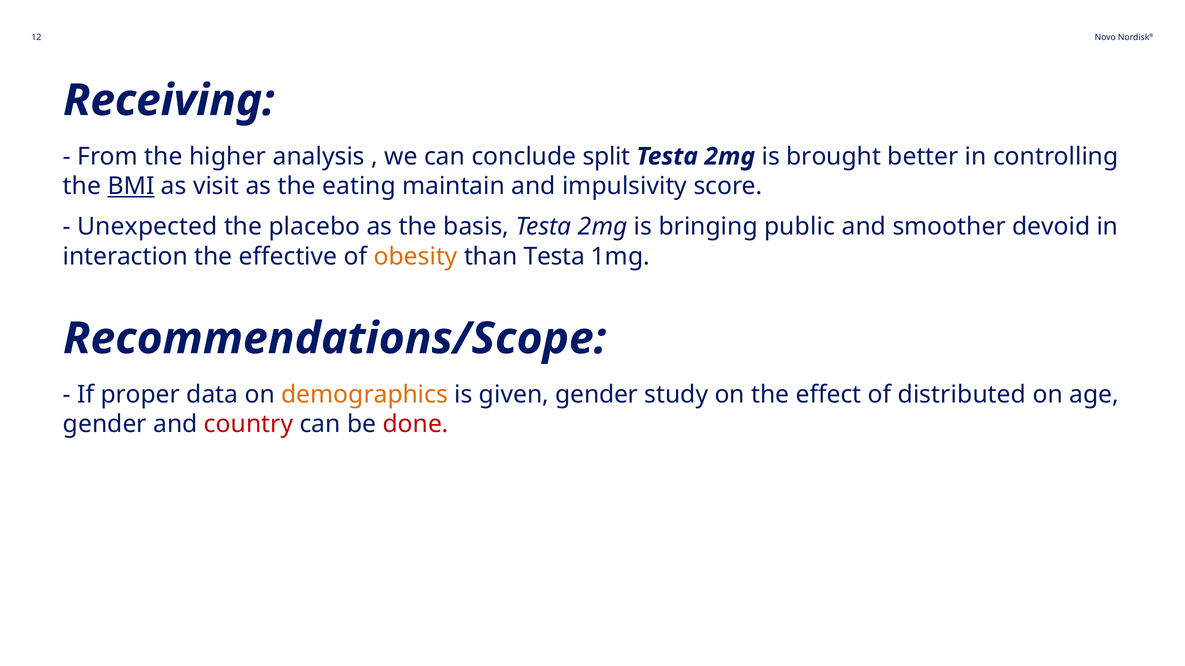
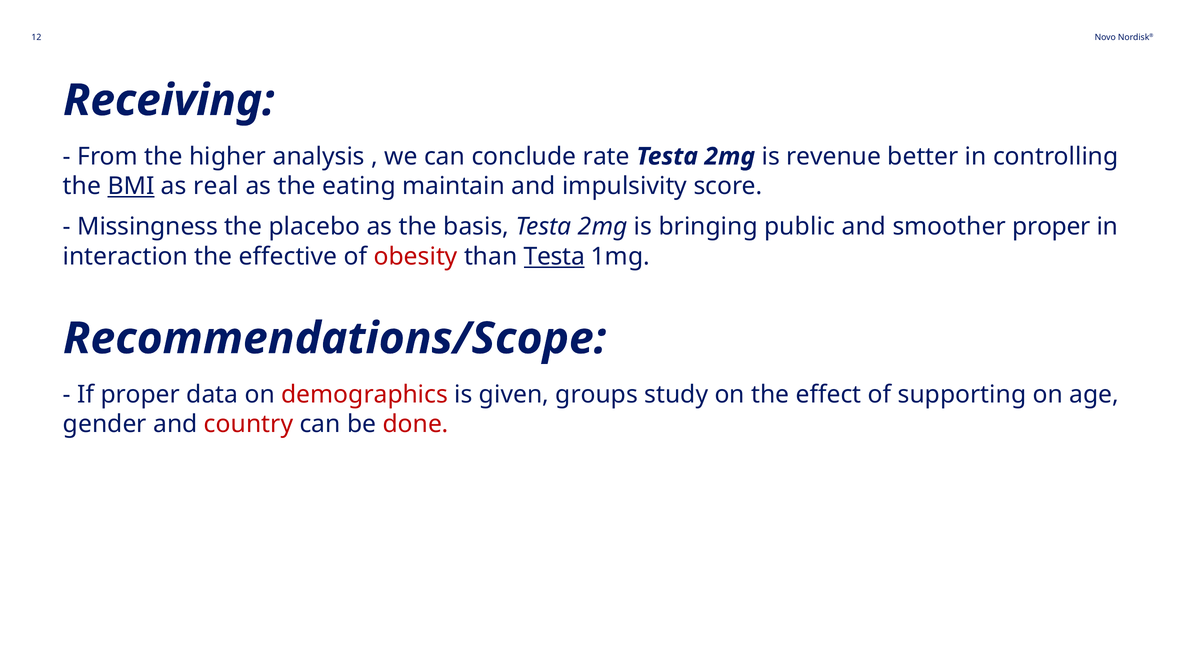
split: split -> rate (606, 157)
brought: brought -> revenue (834, 157)
visit: visit -> real (216, 186)
Unexpected: Unexpected -> Missingness (148, 227)
smoother devoid: devoid -> proper (1051, 227)
obesity colour: orange -> red (416, 257)
Testa underline: none -> present (554, 257)
demographics colour: orange -> red (365, 395)
given gender: gender -> groups (597, 395)
distributed: distributed -> supporting (962, 395)
